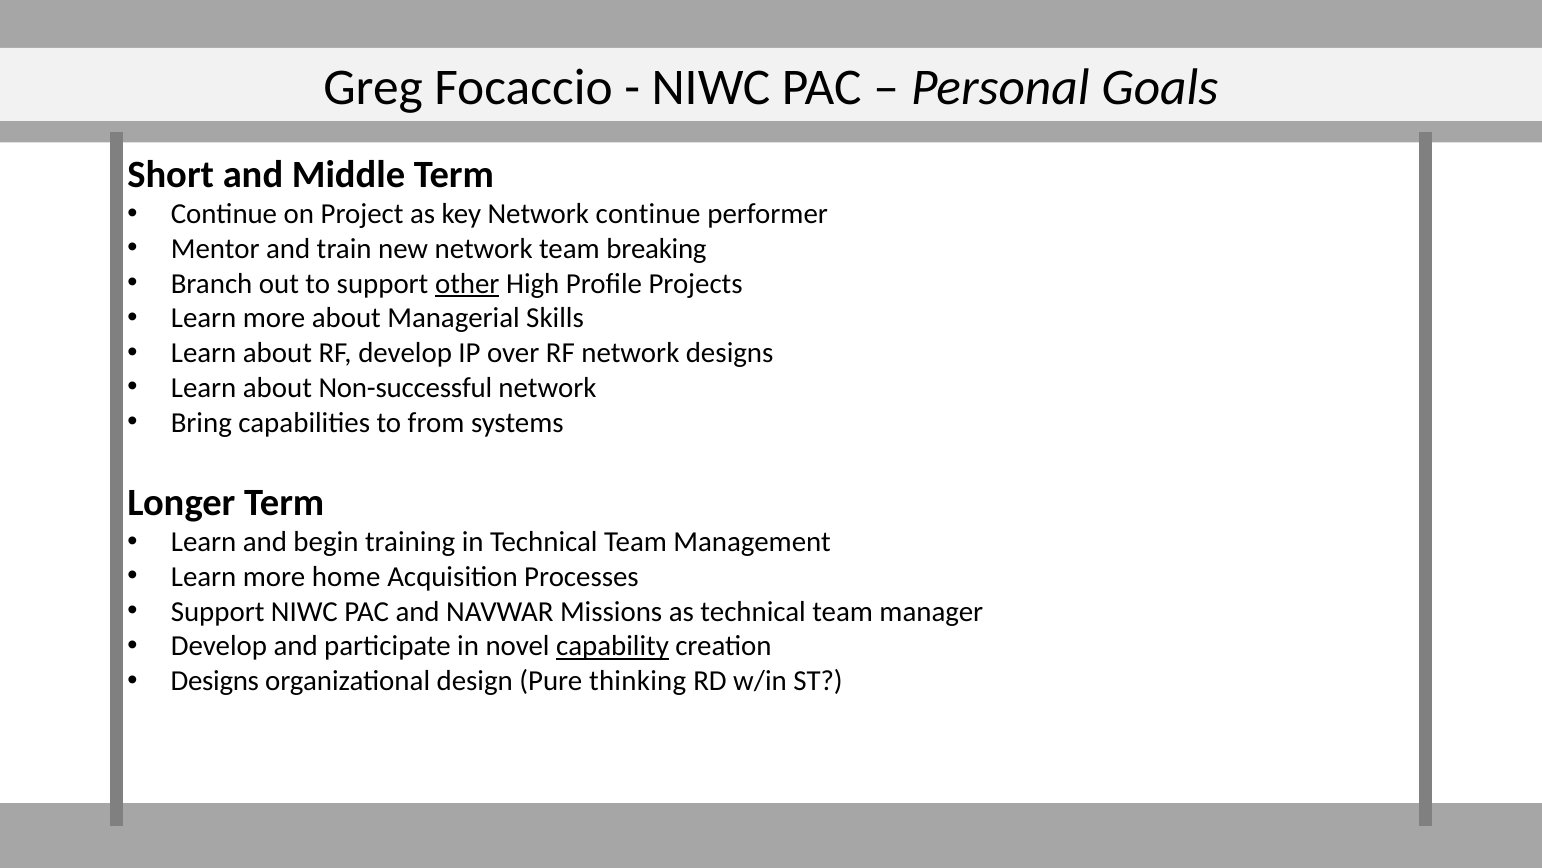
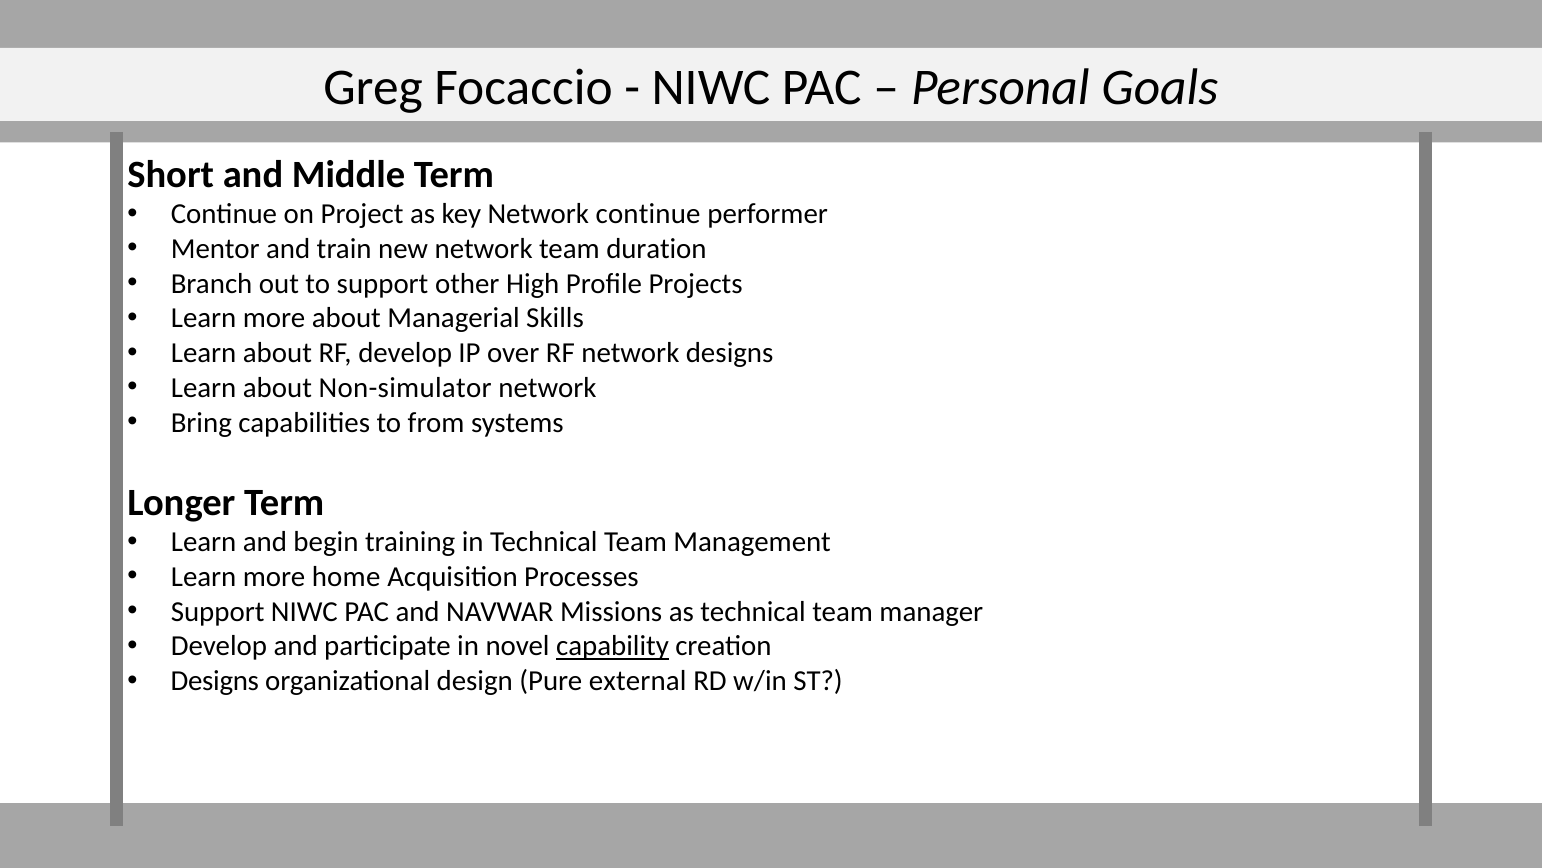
breaking: breaking -> duration (656, 249)
other underline: present -> none (467, 283)
Non-successful: Non-successful -> Non-simulator (405, 388)
thinking: thinking -> external (638, 681)
